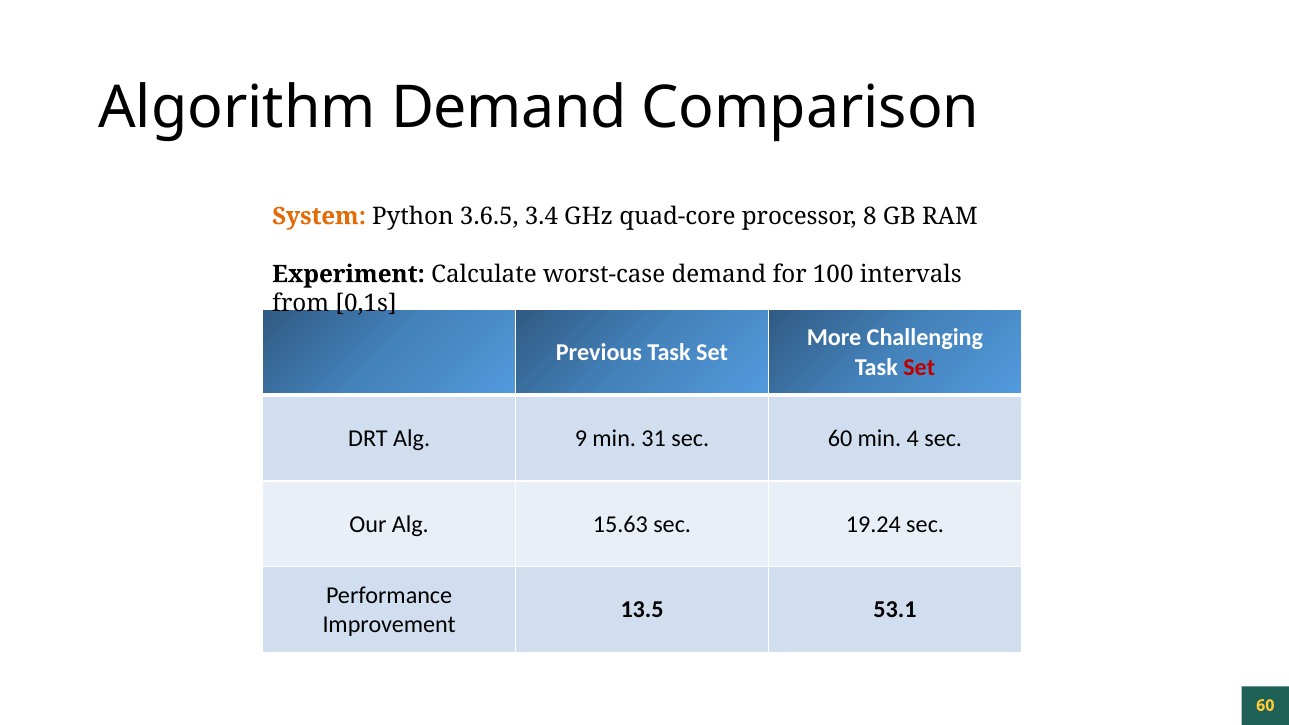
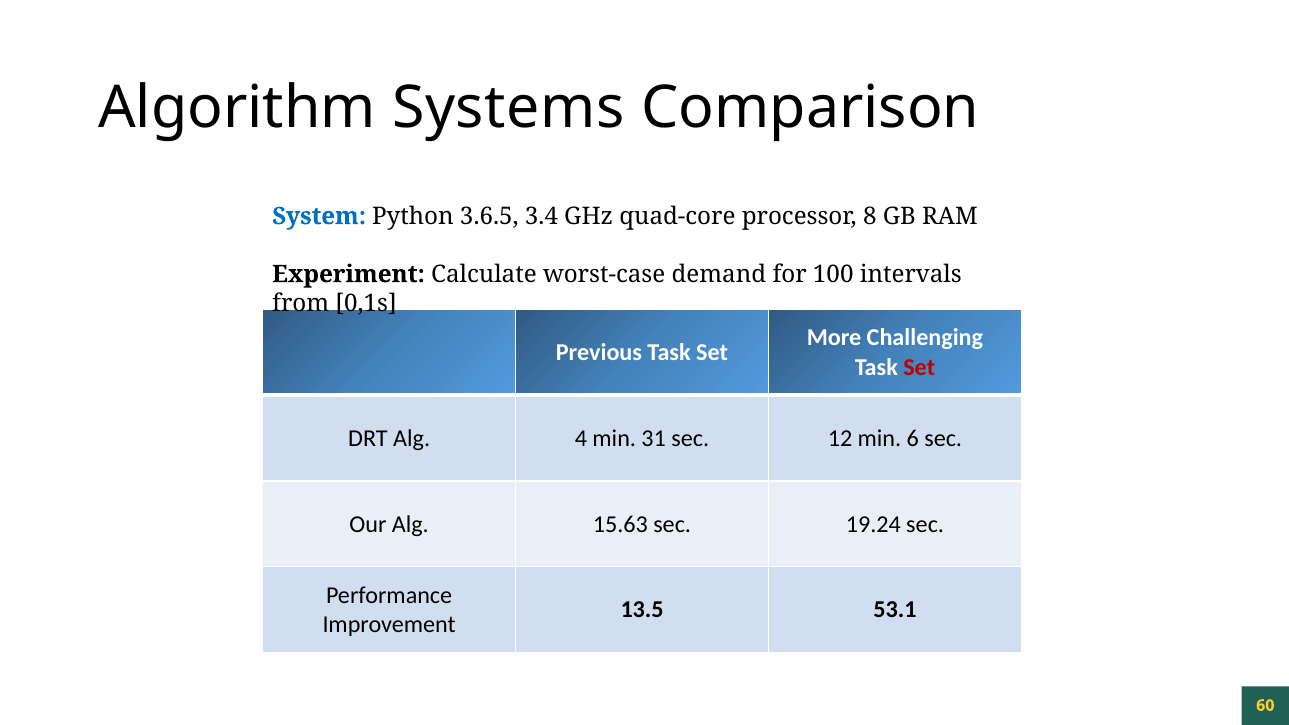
Algorithm Demand: Demand -> Systems (508, 108)
System colour: orange -> blue (319, 216)
9: 9 -> 4 (581, 438)
sec 60: 60 -> 12 (840, 438)
4: 4 -> 6 (913, 438)
